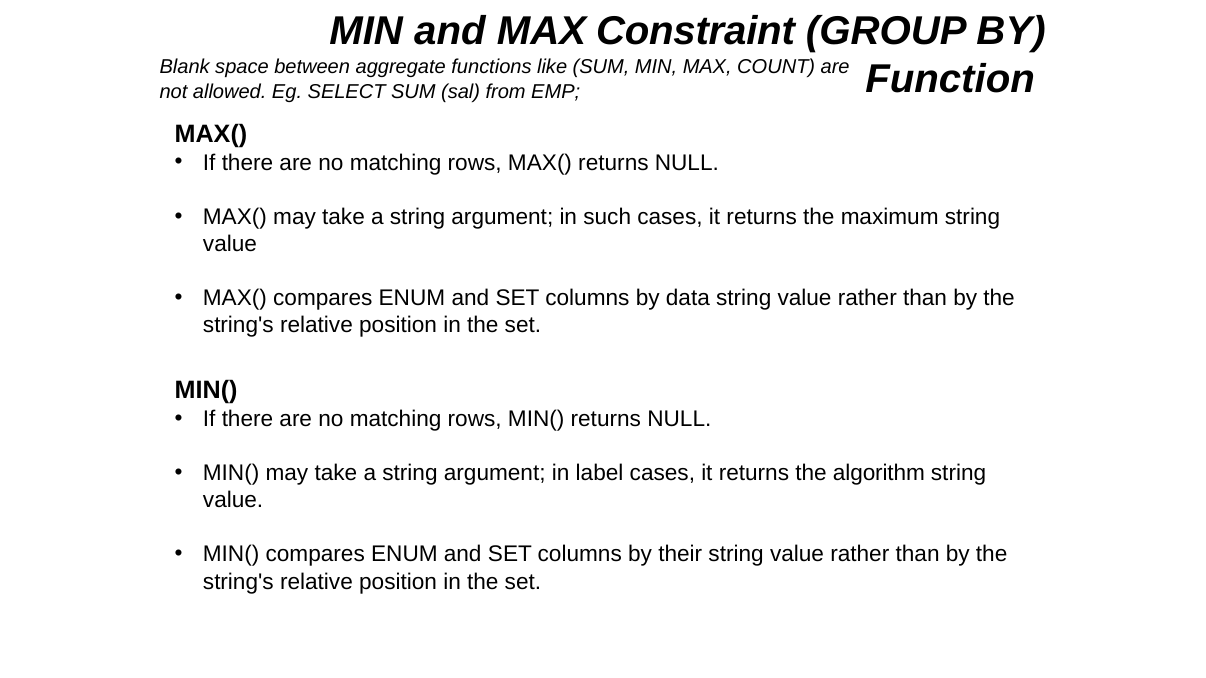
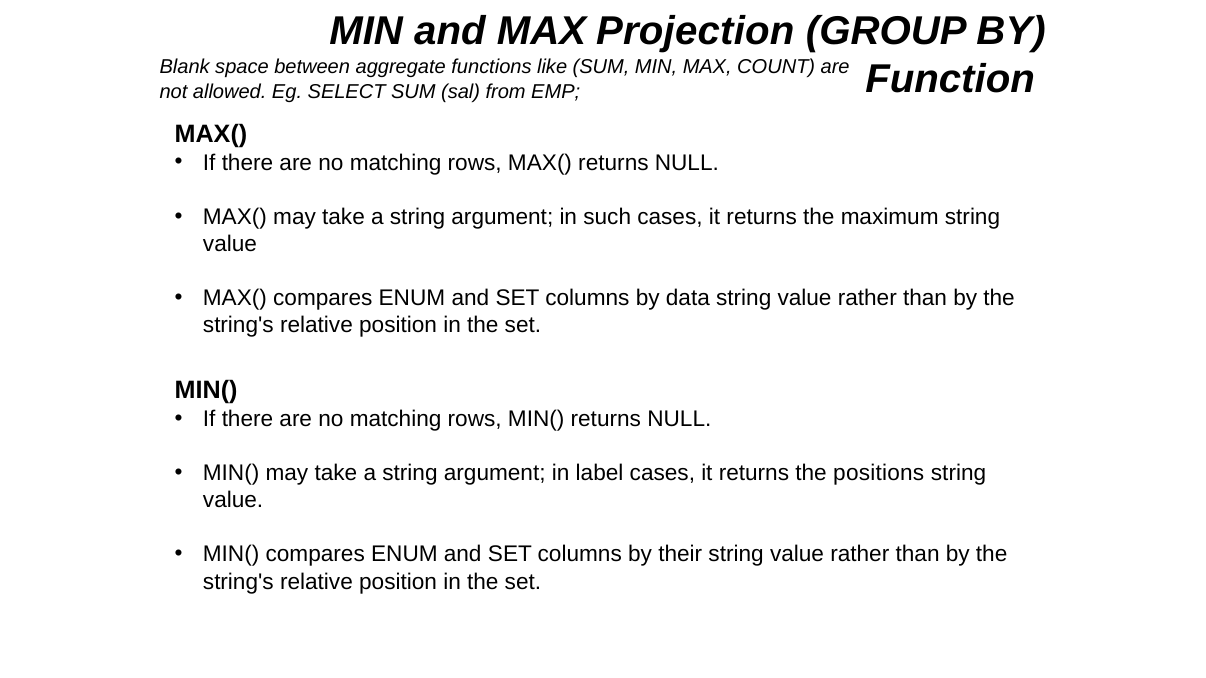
Constraint: Constraint -> Projection (695, 31)
algorithm: algorithm -> positions (879, 473)
